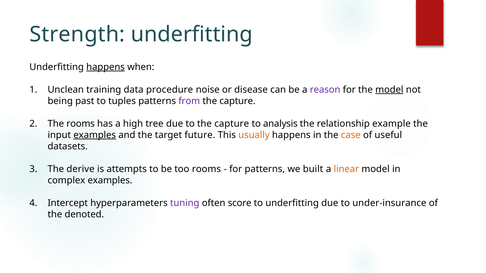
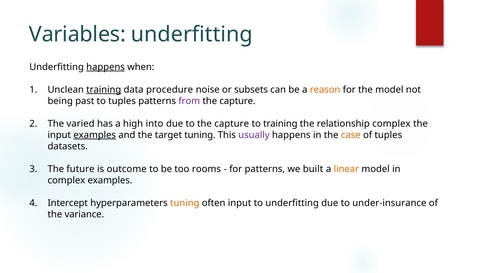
Strength: Strength -> Variables (77, 34)
training underline: none -> present (104, 90)
disease: disease -> subsets (251, 90)
reason colour: purple -> orange (325, 90)
model underline: present -> none (389, 90)
The rooms: rooms -> varied (81, 124)
tree: tree -> into (155, 124)
to analysis: analysis -> training (280, 124)
relationship example: example -> complex (391, 124)
target future: future -> tuning (200, 135)
usually colour: orange -> purple (254, 135)
of useful: useful -> tuples (388, 135)
derive: derive -> future (81, 169)
attempts: attempts -> outcome (127, 169)
tuning colour: purple -> orange (185, 203)
often score: score -> input (240, 203)
denoted: denoted -> variance (84, 215)
